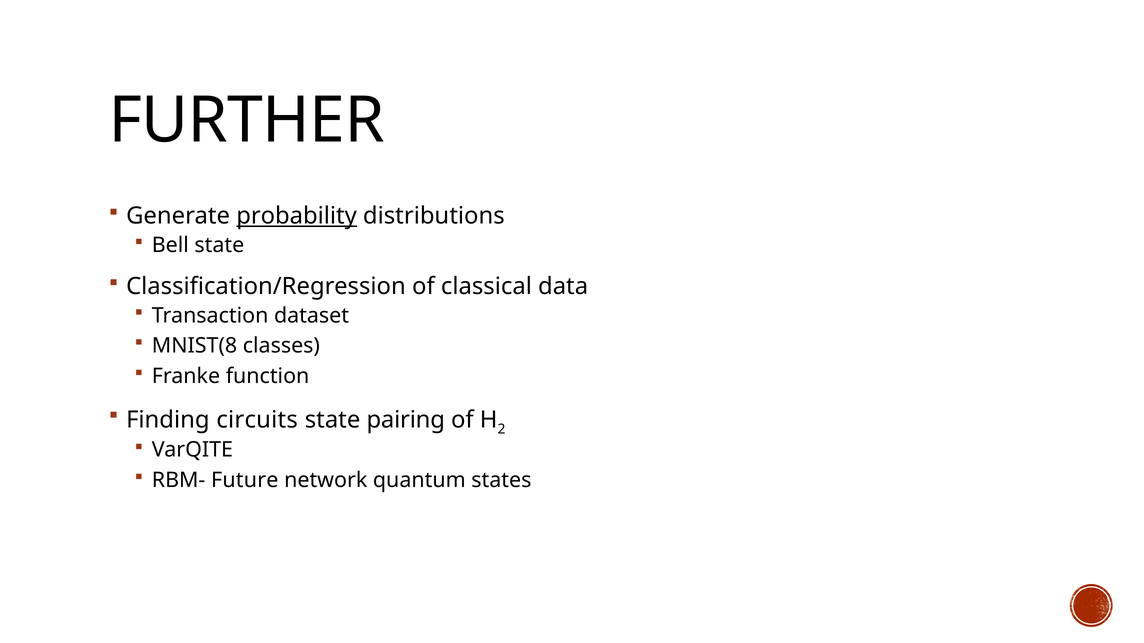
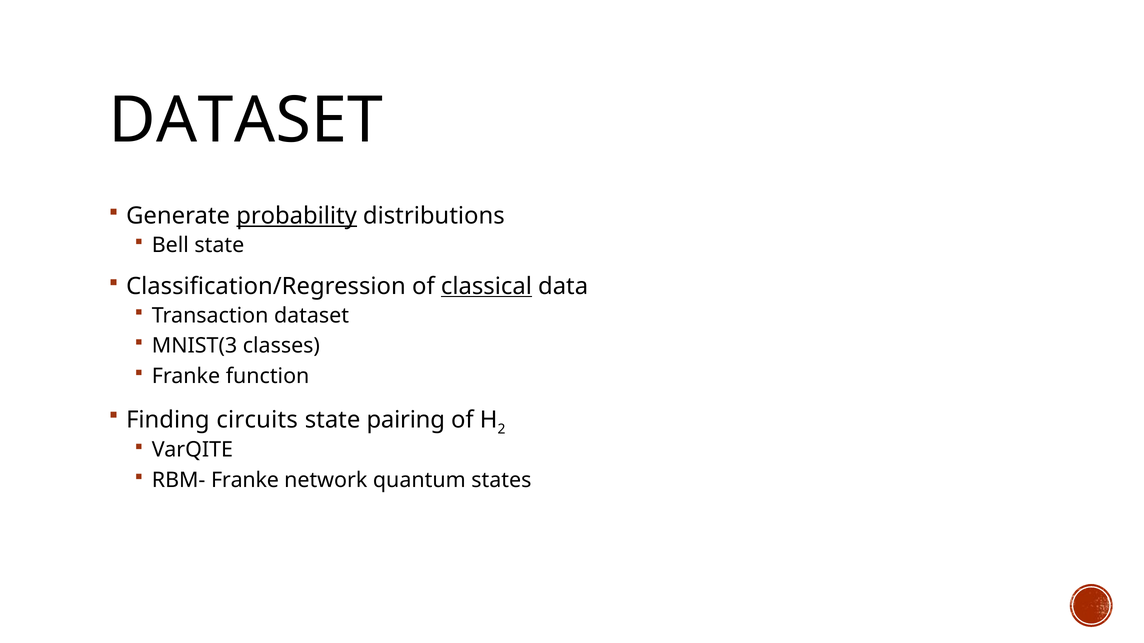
FURTHER: FURTHER -> DATASET (246, 121)
classical underline: none -> present (486, 286)
MNIST(8: MNIST(8 -> MNIST(3 (195, 346)
RBM- Future: Future -> Franke (245, 481)
